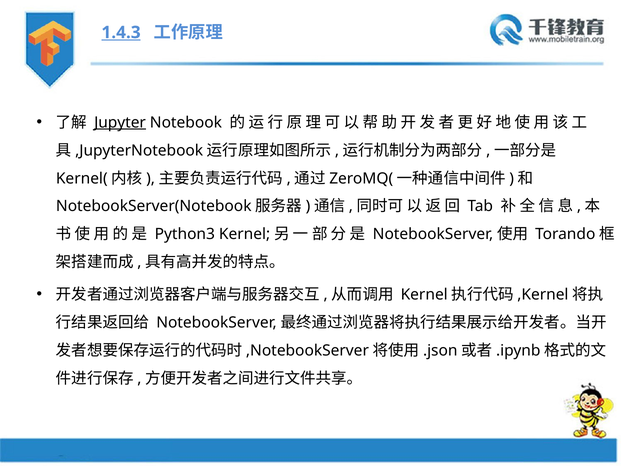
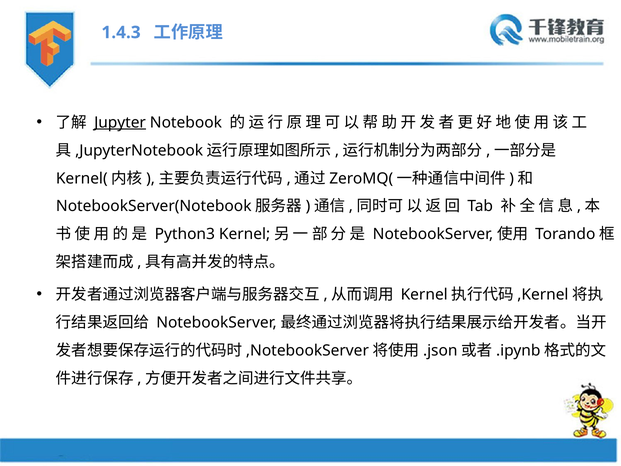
1.4.3 underline: present -> none (121, 32)
